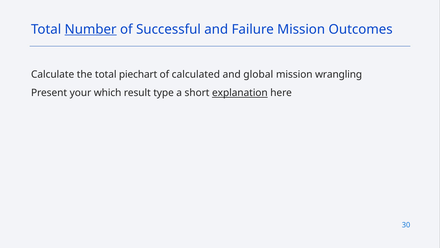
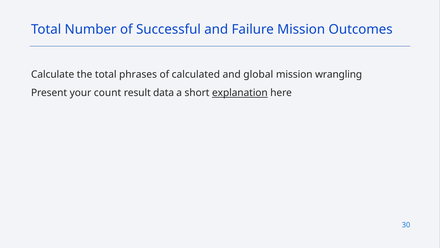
Number underline: present -> none (91, 29)
piechart: piechart -> phrases (138, 74)
which: which -> count (108, 93)
type: type -> data (164, 93)
